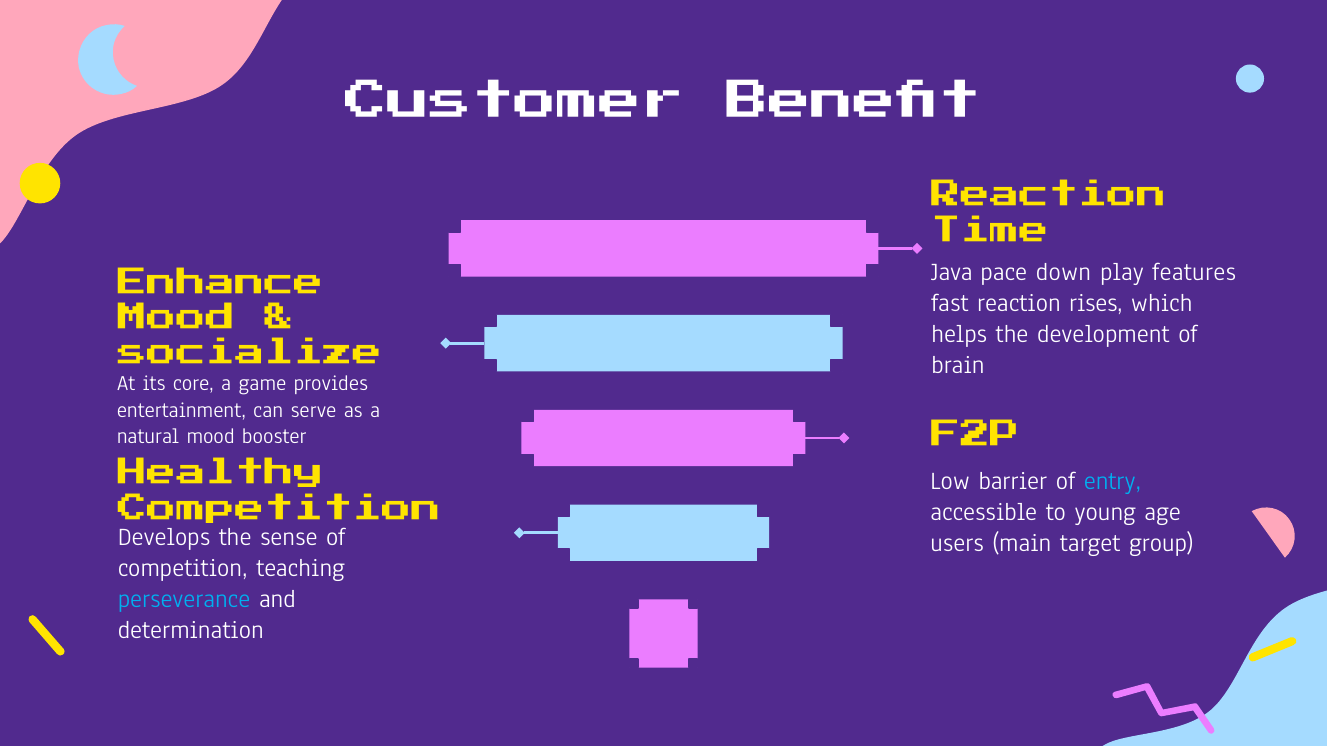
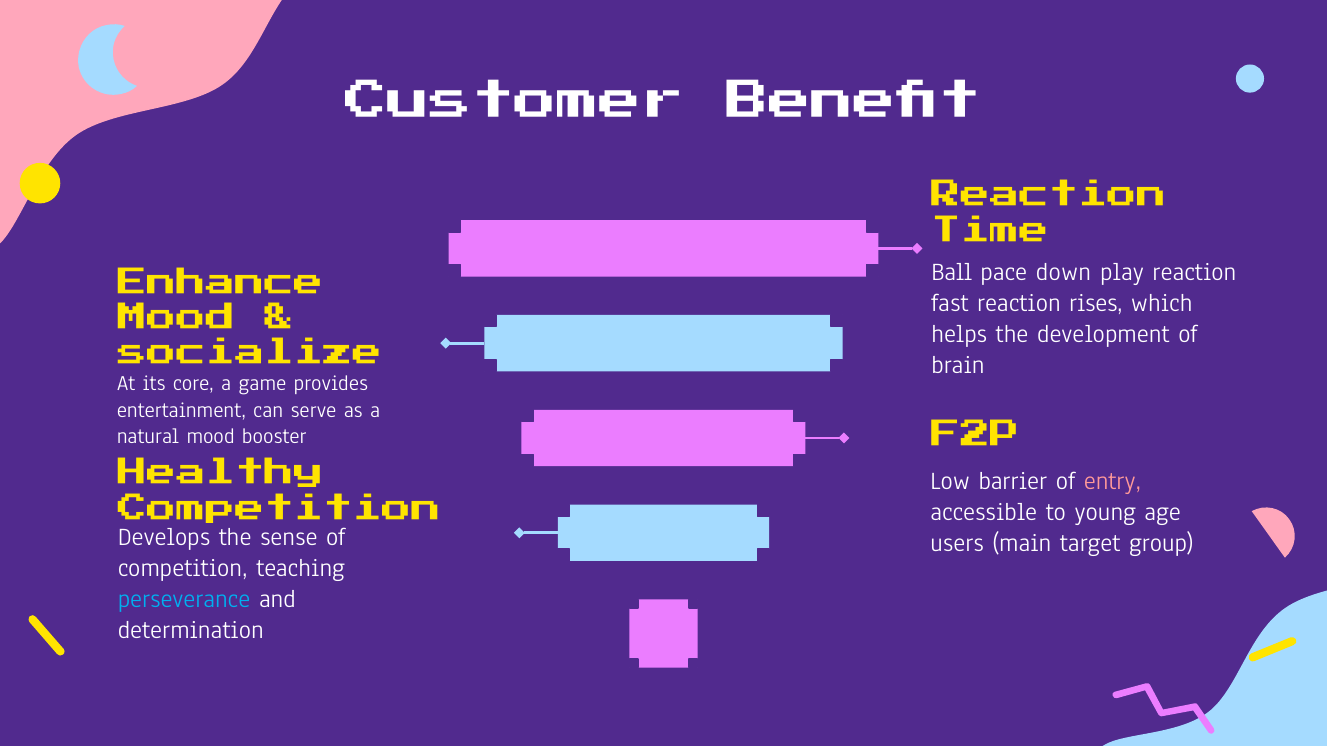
Java: Java -> Ball (952, 272)
play features: features -> reaction (1194, 272)
entry colour: light blue -> pink (1113, 482)
